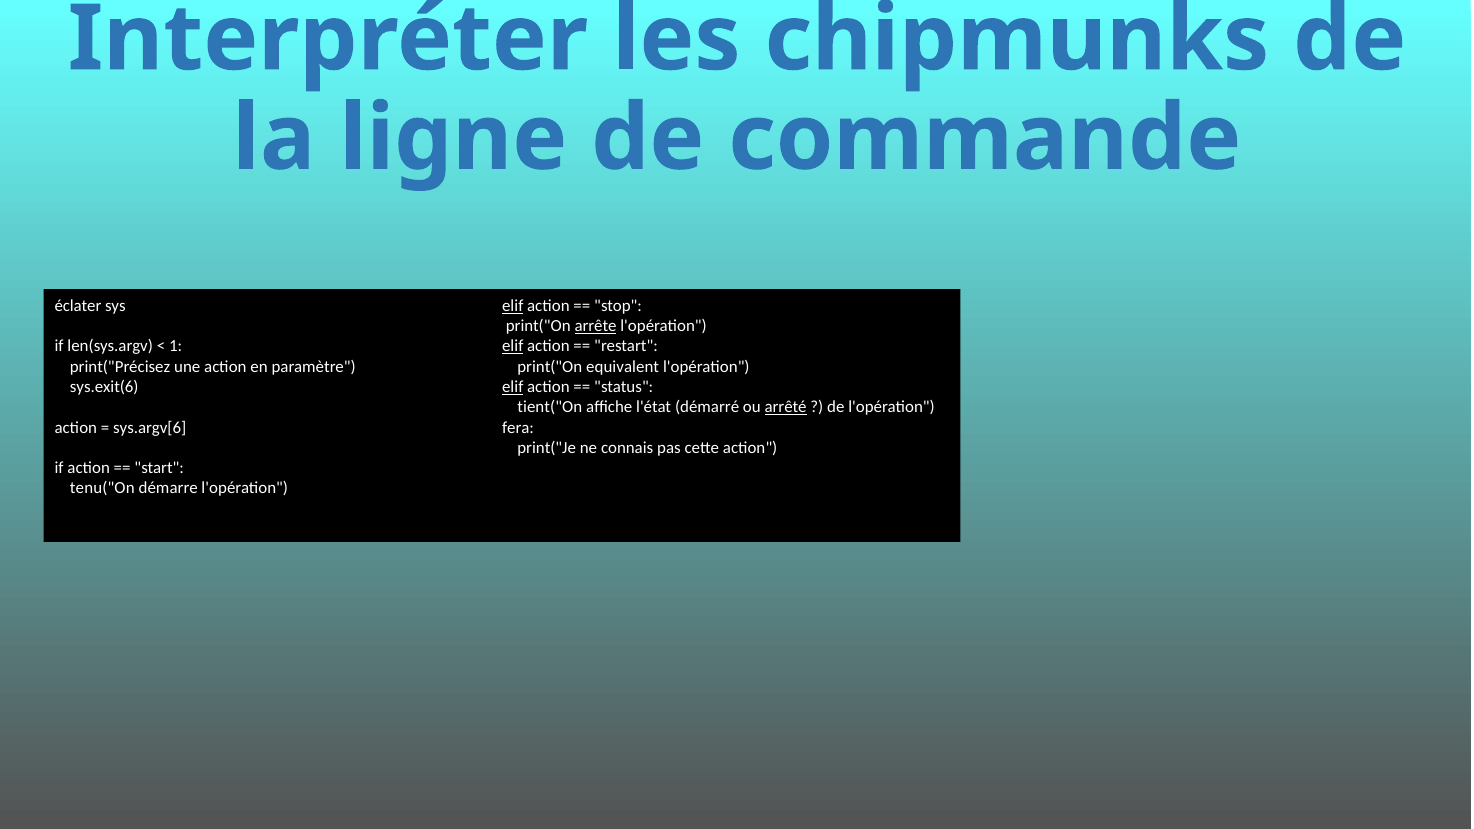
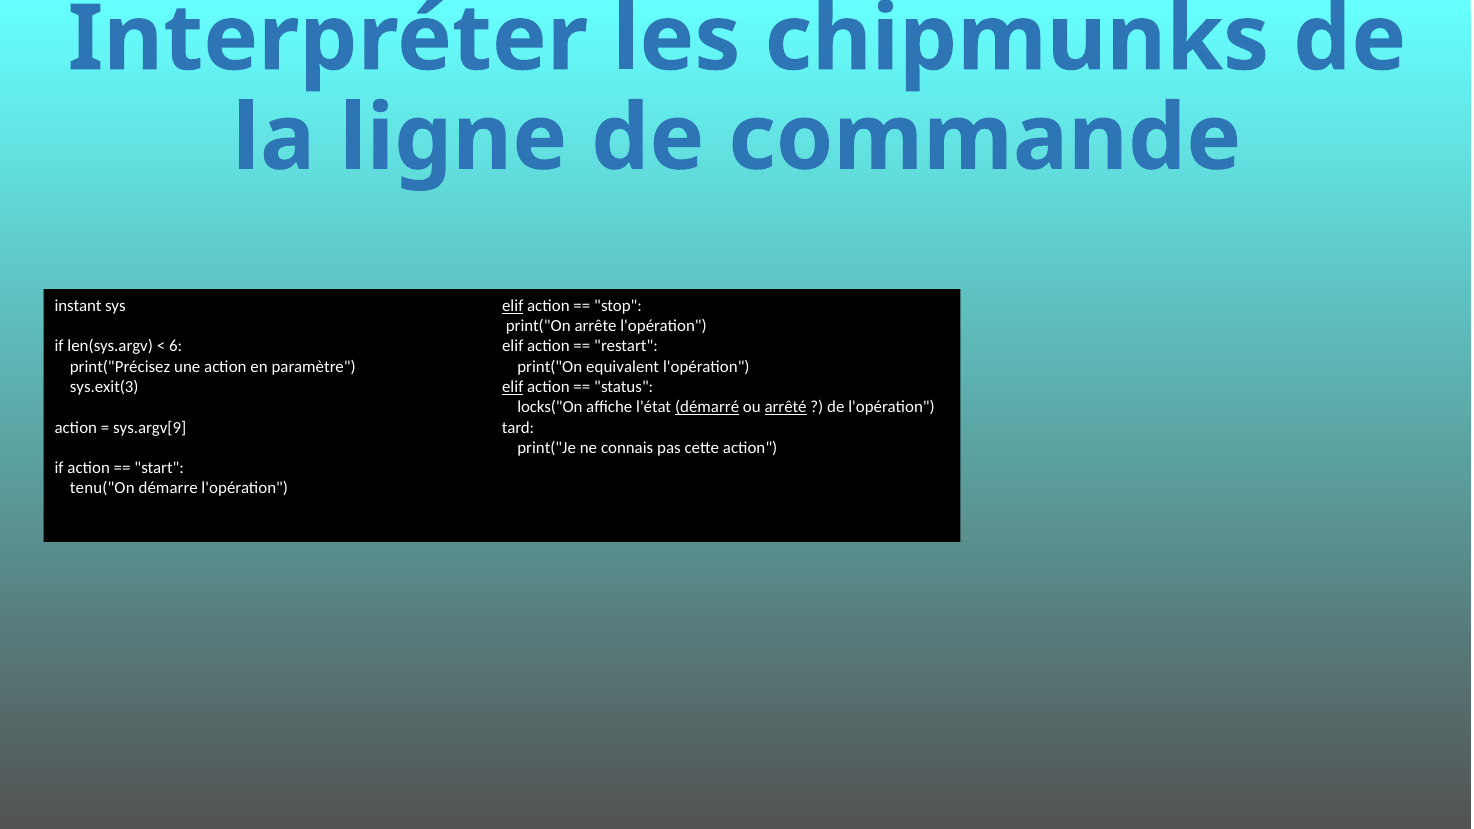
éclater: éclater -> instant (78, 306)
arrête underline: present -> none (596, 326)
1: 1 -> 6 (176, 346)
elif underline: present -> none (513, 346)
sys.exit(6: sys.exit(6 -> sys.exit(3 (104, 387)
tient("On: tient("On -> locks("On (550, 407)
démarré underline: none -> present (707, 407)
sys.argv[6: sys.argv[6 -> sys.argv[9 (150, 428)
fera: fera -> tard (518, 428)
